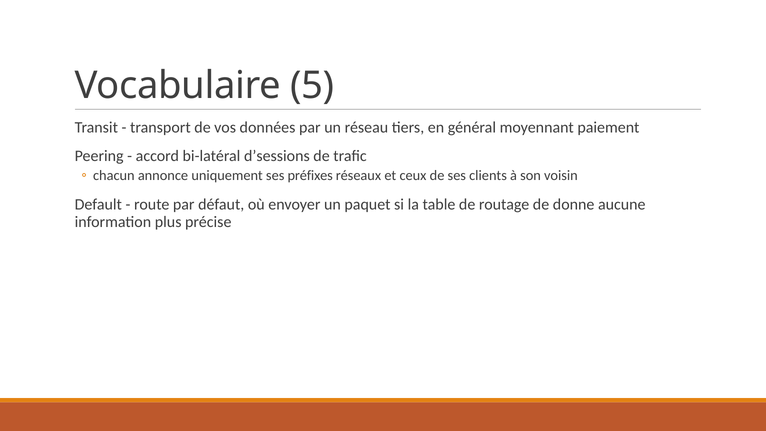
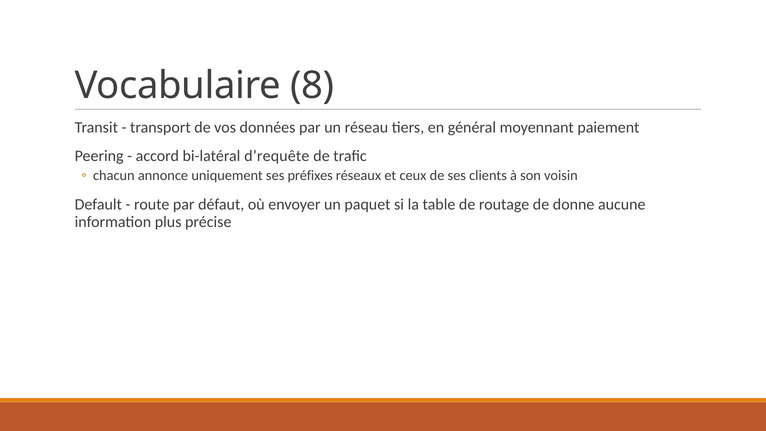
5: 5 -> 8 (312, 85)
d’sessions: d’sessions -> d’requête (277, 156)
